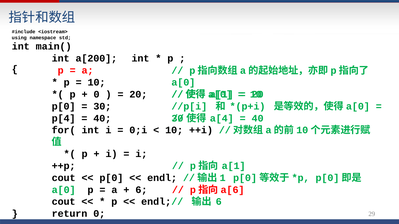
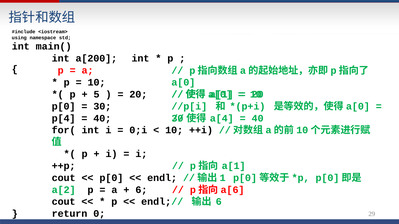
0: 0 -> 5 (97, 95)
a[0: a[0 -> a[2 (64, 190)
